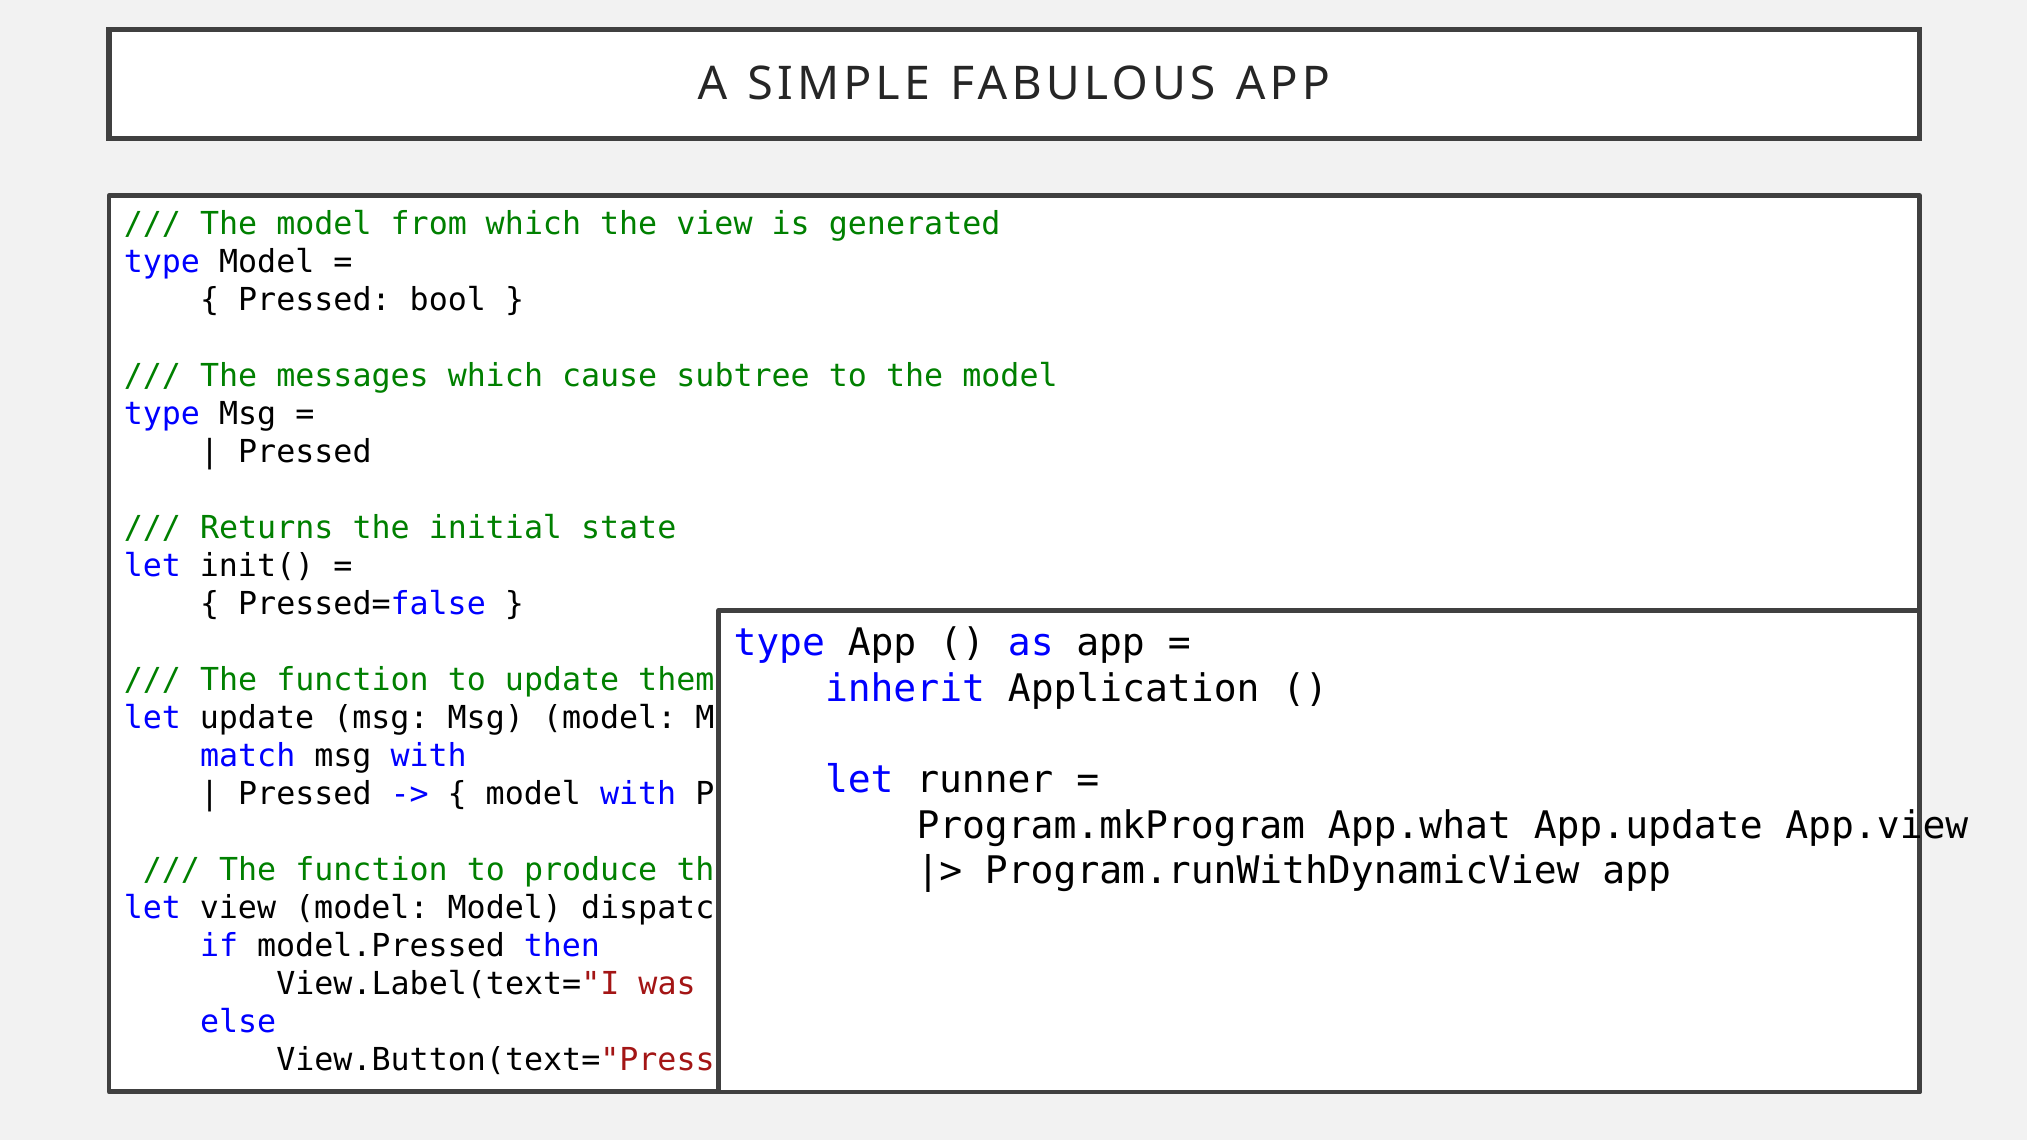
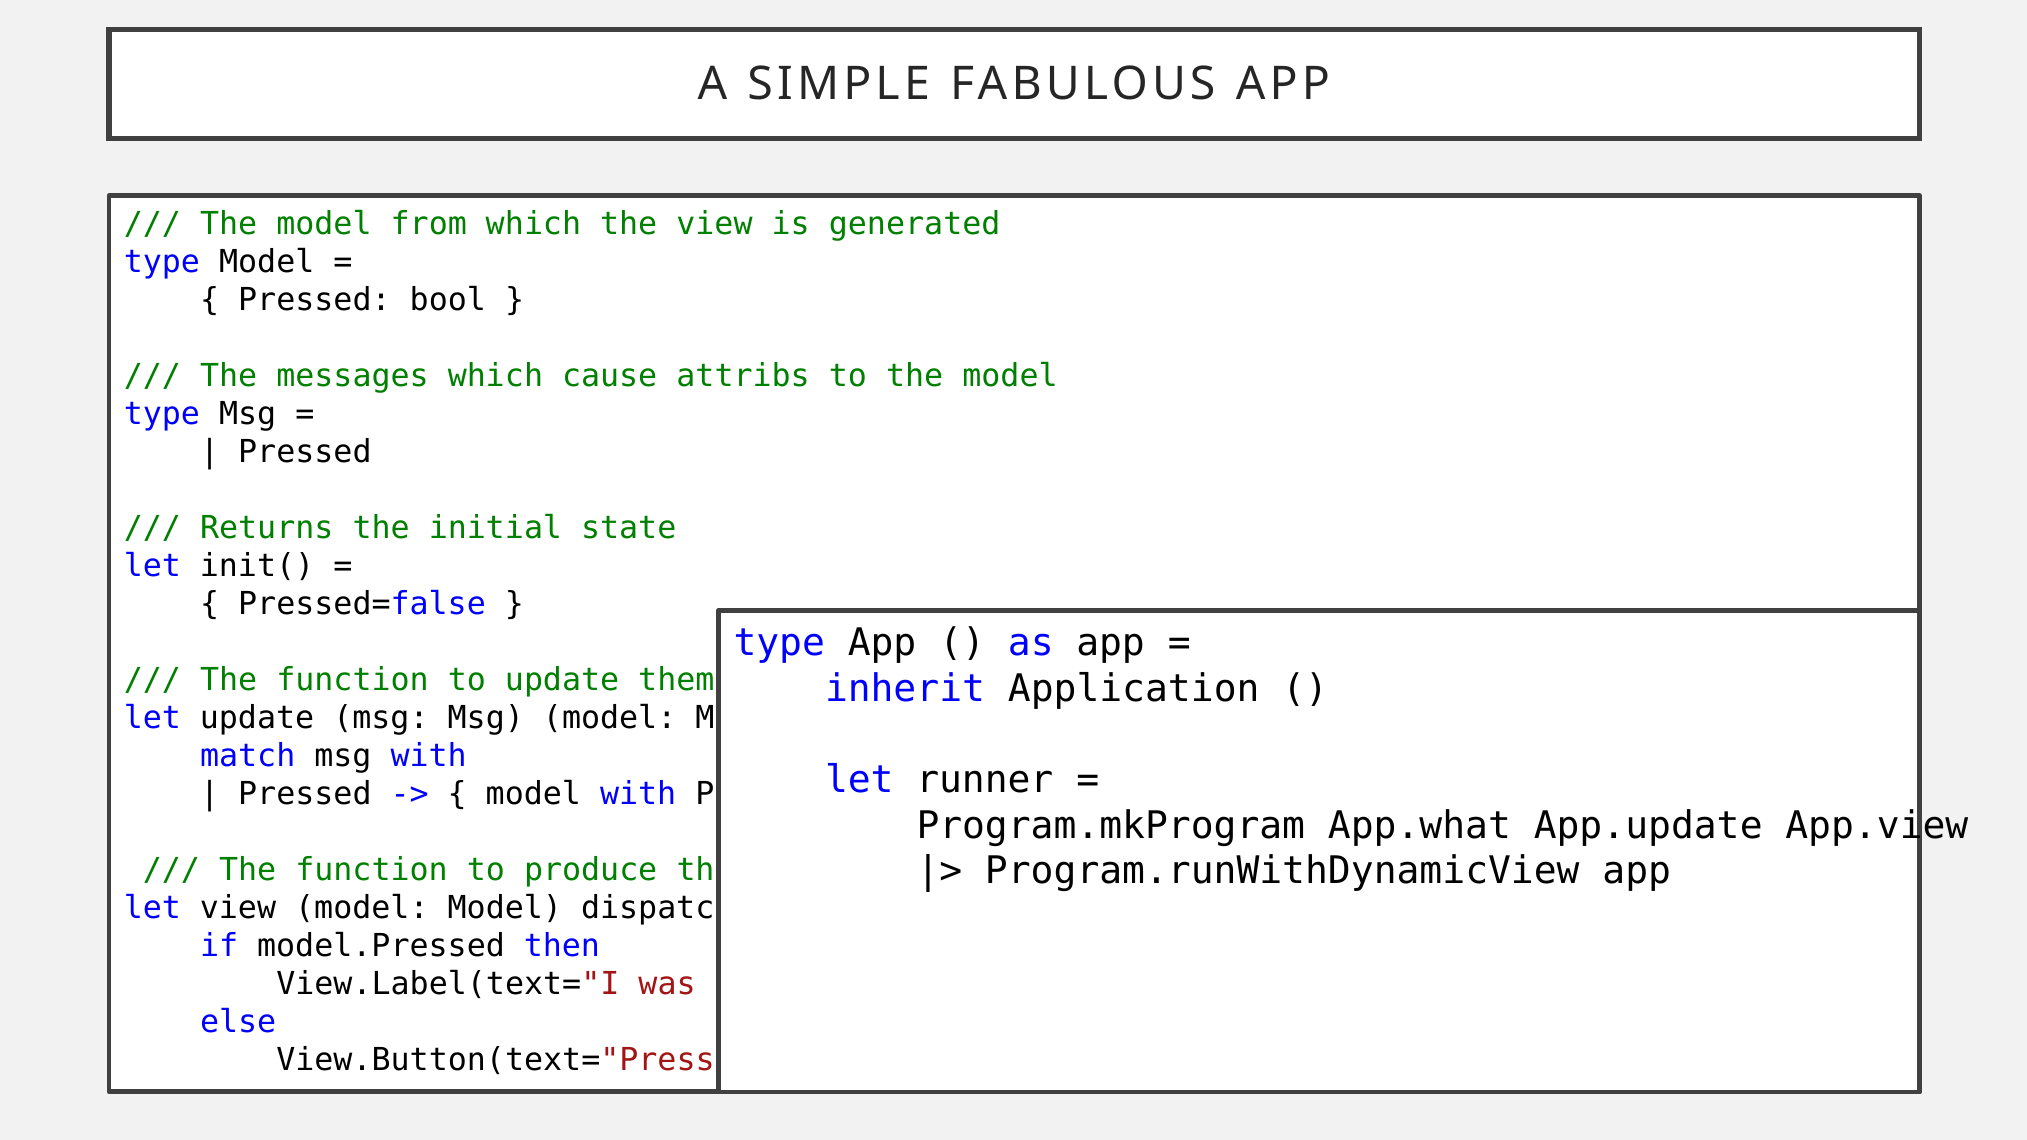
subtree: subtree -> attribs (743, 376)
